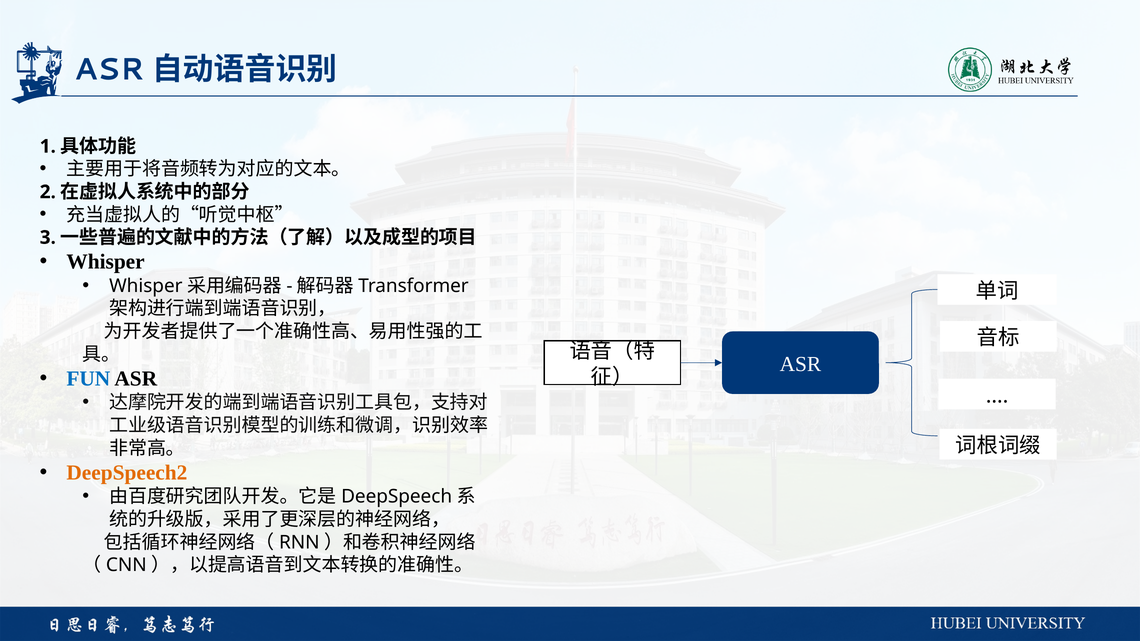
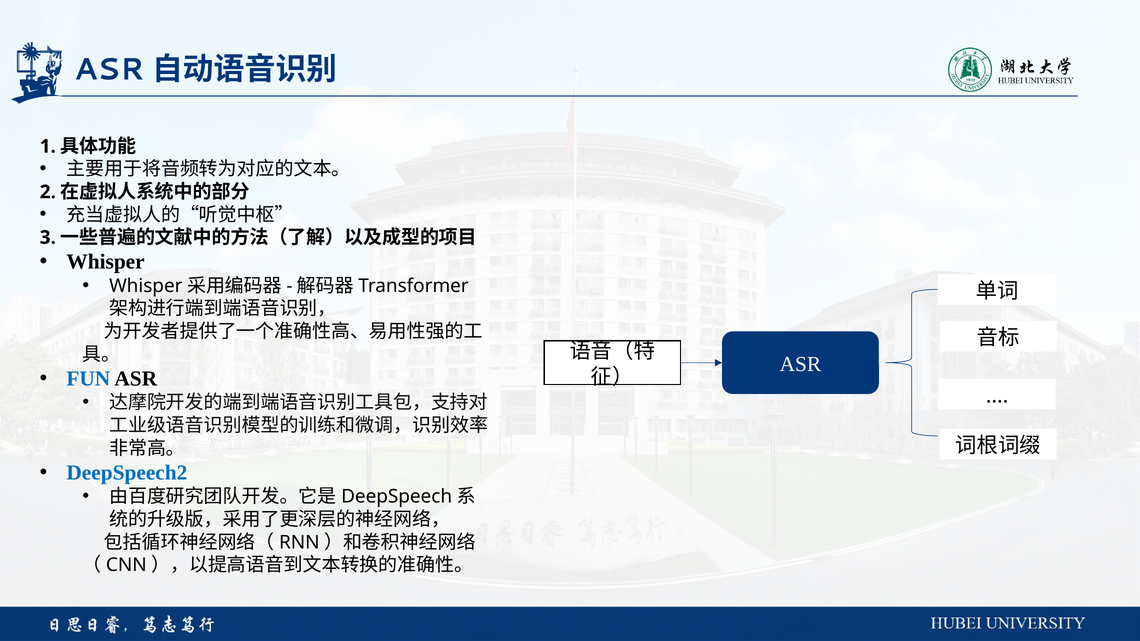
DeepSpeech2 colour: orange -> blue (127, 473)
